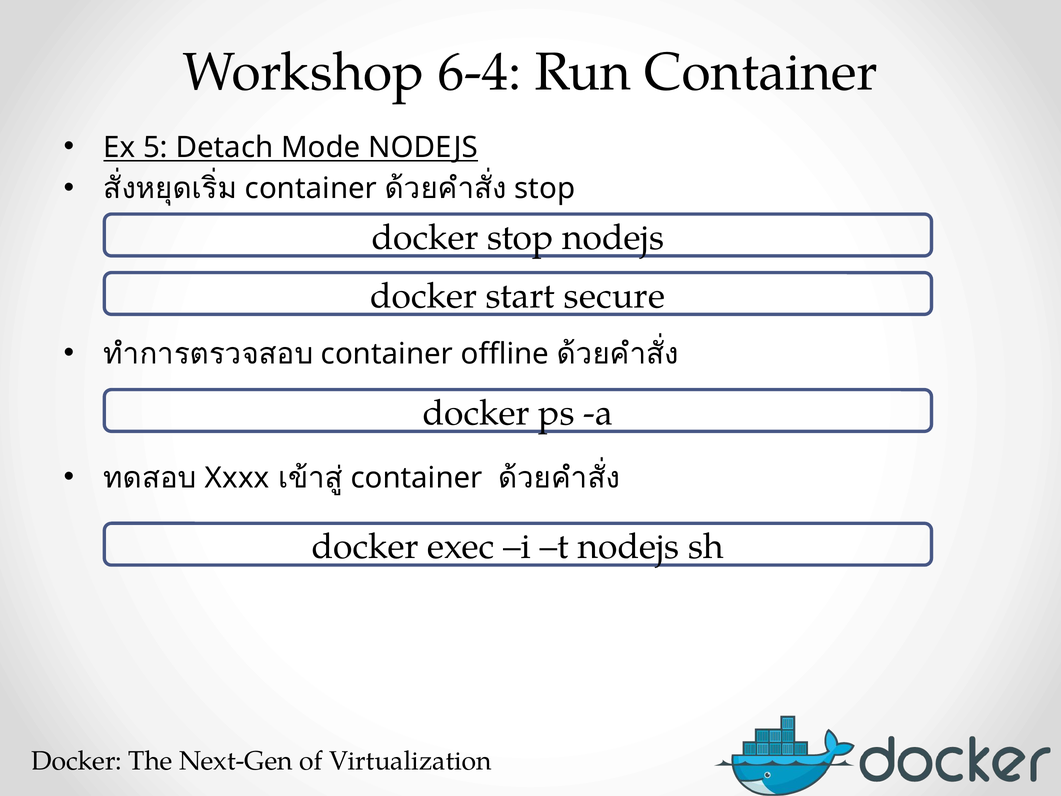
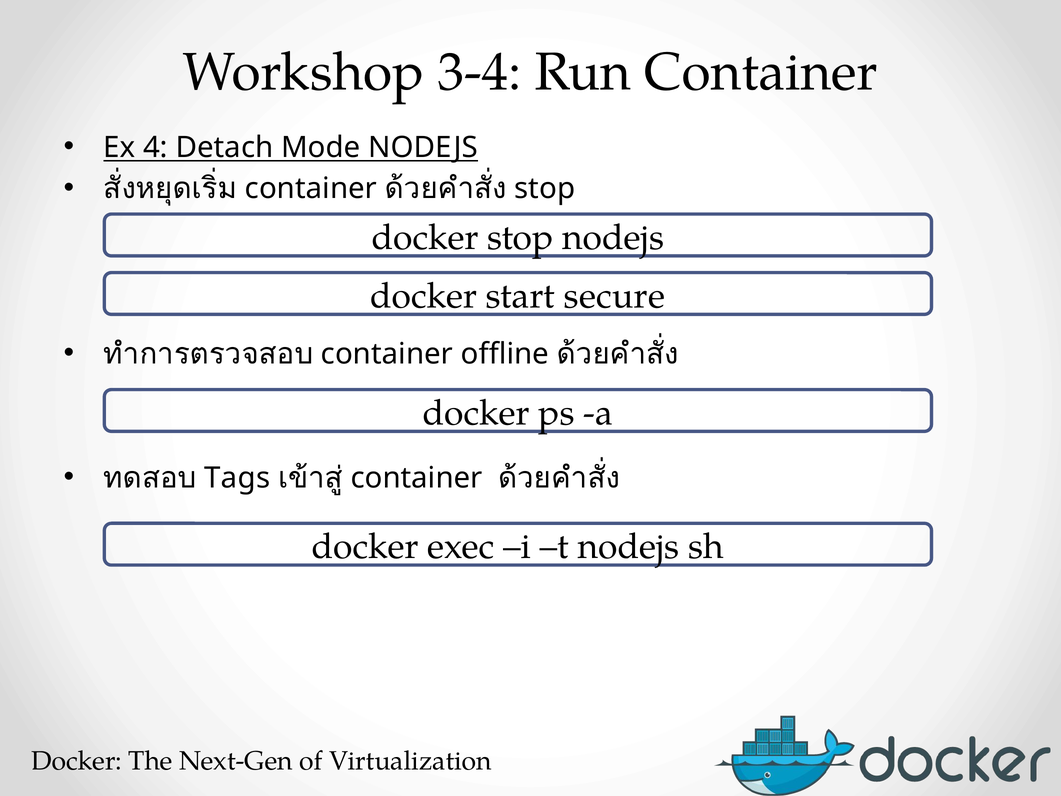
6-4: 6-4 -> 3-4 (480, 72)
5: 5 -> 4 (155, 147)
Xxxx: Xxxx -> Tags (237, 478)
